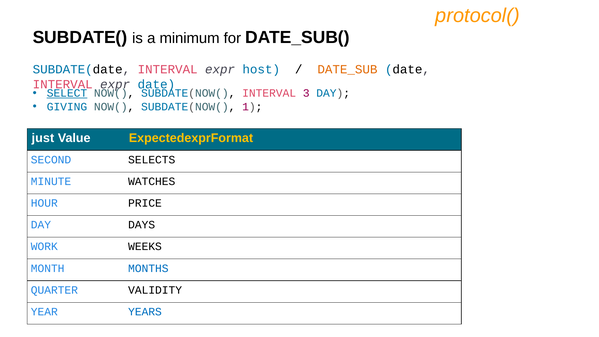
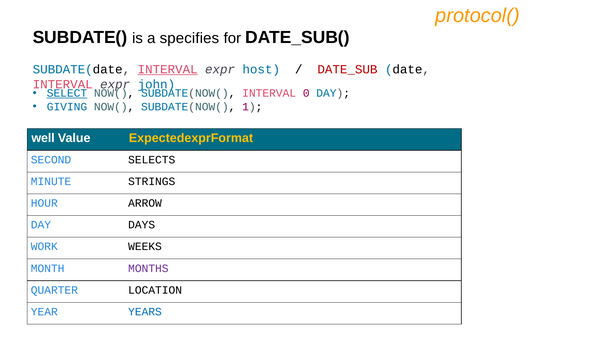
minimum: minimum -> specifies (189, 38)
INTERVAL underline: none -> present (168, 69)
DATE_SUB colour: orange -> red (347, 69)
expr date: date -> john (156, 84)
3: 3 -> 0 (306, 93)
just: just -> well (43, 138)
WATCHES: WATCHES -> STRINGS (152, 181)
PRICE: PRICE -> ARROW (145, 203)
MONTHS colour: blue -> purple (148, 268)
VALIDITY: VALIDITY -> LOCATION (155, 290)
